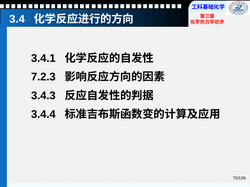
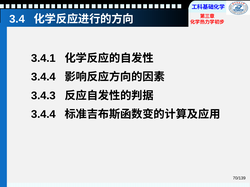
7.2.3: 7.2.3 -> 3.4.4 (43, 77)
